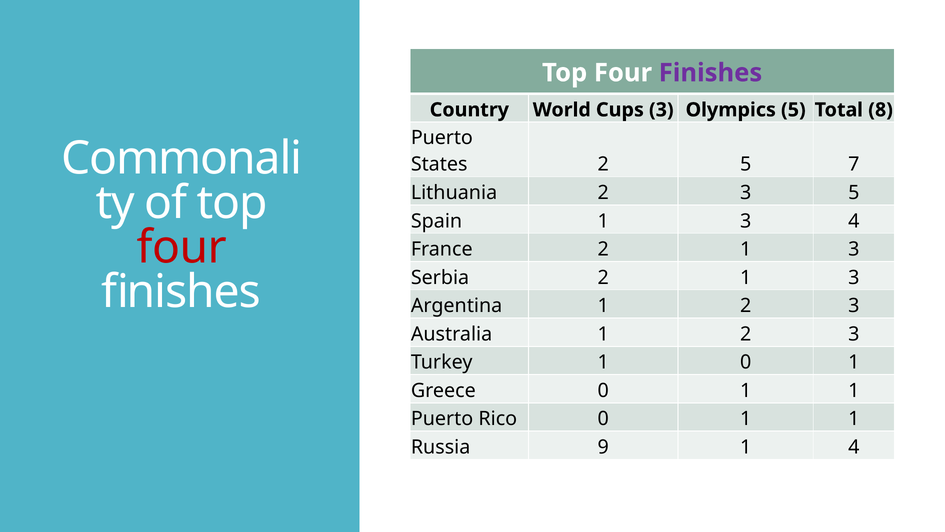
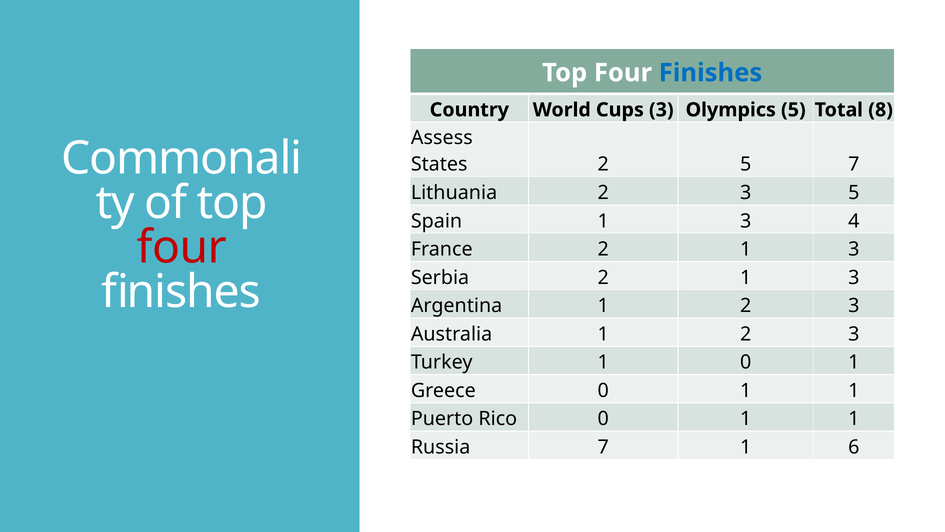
Finishes colour: purple -> blue (710, 73)
Puerto: Puerto -> Assess (442, 137)
Russia 9: 9 -> 7 (603, 447)
1 4: 4 -> 6 (854, 447)
